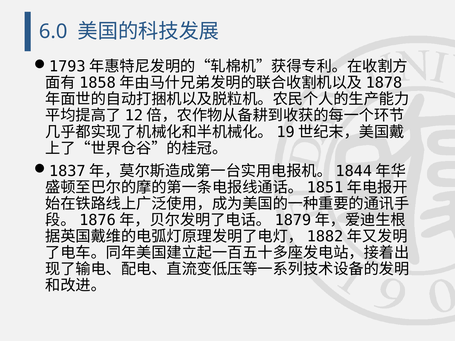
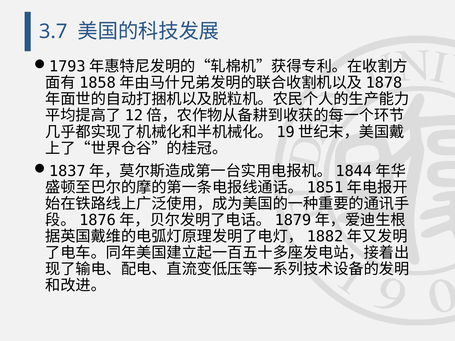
6.0: 6.0 -> 3.7 (53, 31)
